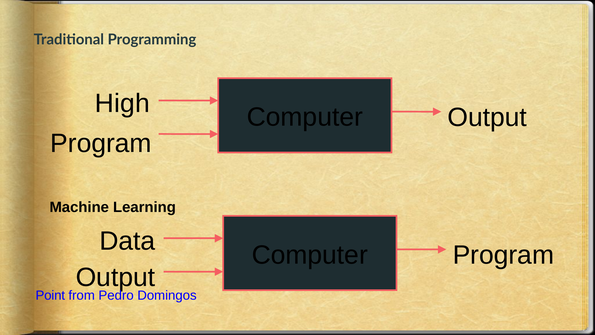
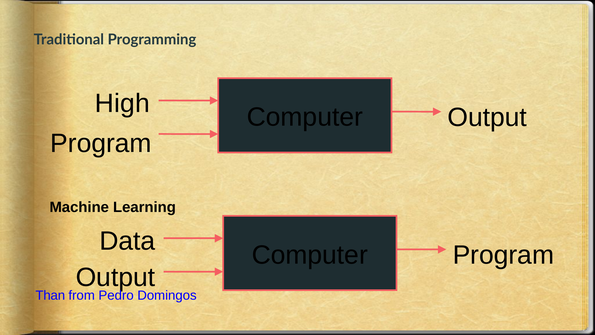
Point: Point -> Than (50, 295)
